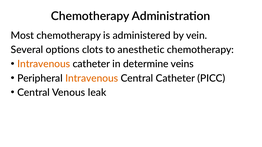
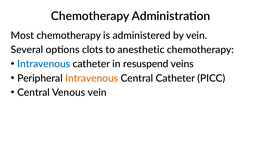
Intravenous colour: orange -> blue (44, 64)
determine: determine -> resuspend (146, 64)
Venous leak: leak -> vein (97, 93)
